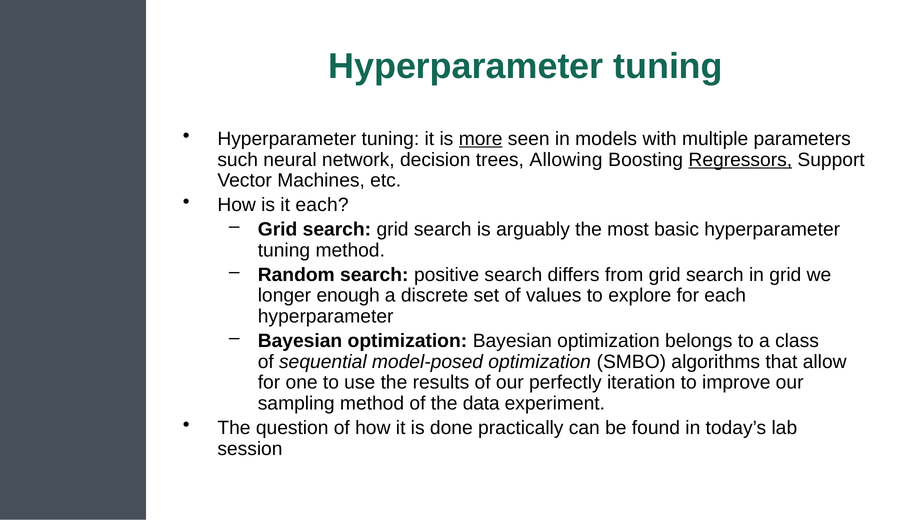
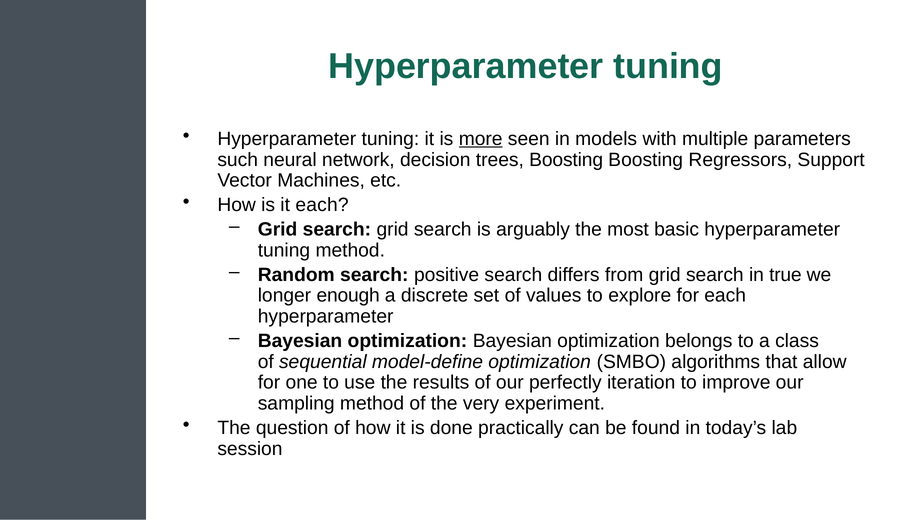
trees Allowing: Allowing -> Boosting (566, 160)
Regressors underline: present -> none (740, 160)
in grid: grid -> true (785, 275)
model-posed: model-posed -> model-define (428, 362)
data: data -> very (481, 403)
